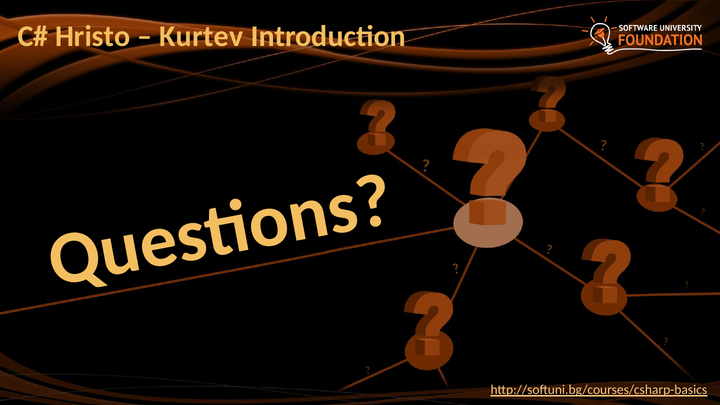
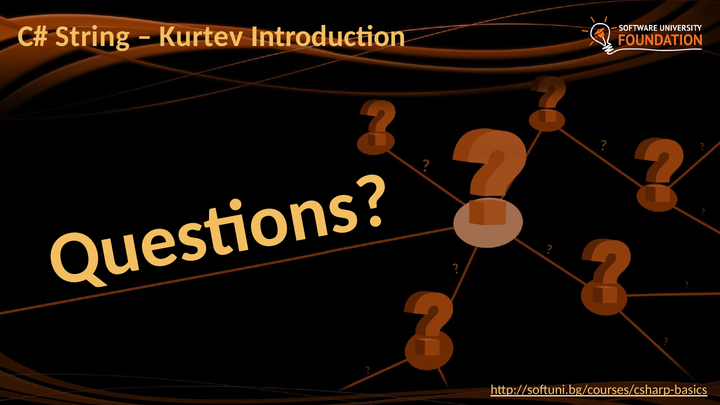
Hristo: Hristo -> String (93, 36)
